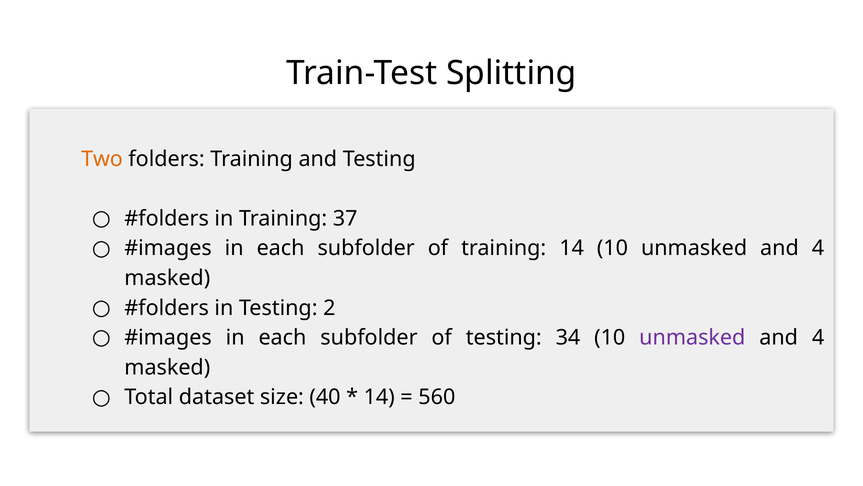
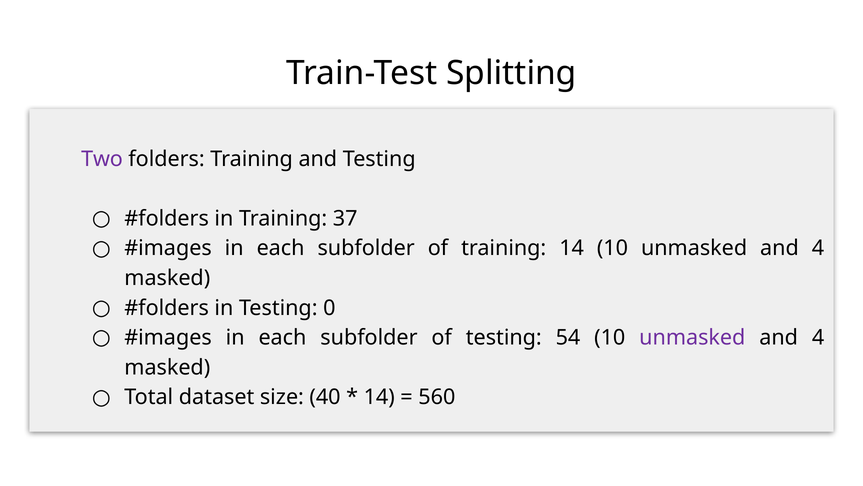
Two colour: orange -> purple (102, 159)
2: 2 -> 0 (329, 308)
34: 34 -> 54 (568, 337)
